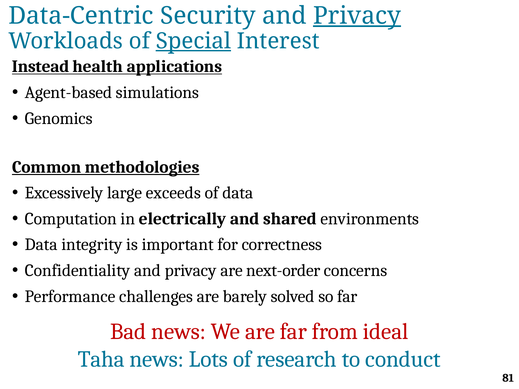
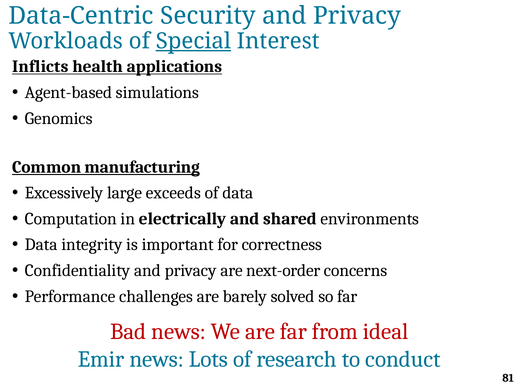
Privacy underline: present -> none (357, 16)
Instead: Instead -> Inflicts (40, 67)
methodologies: methodologies -> manufacturing (142, 167)
Taha: Taha -> Emir (101, 360)
